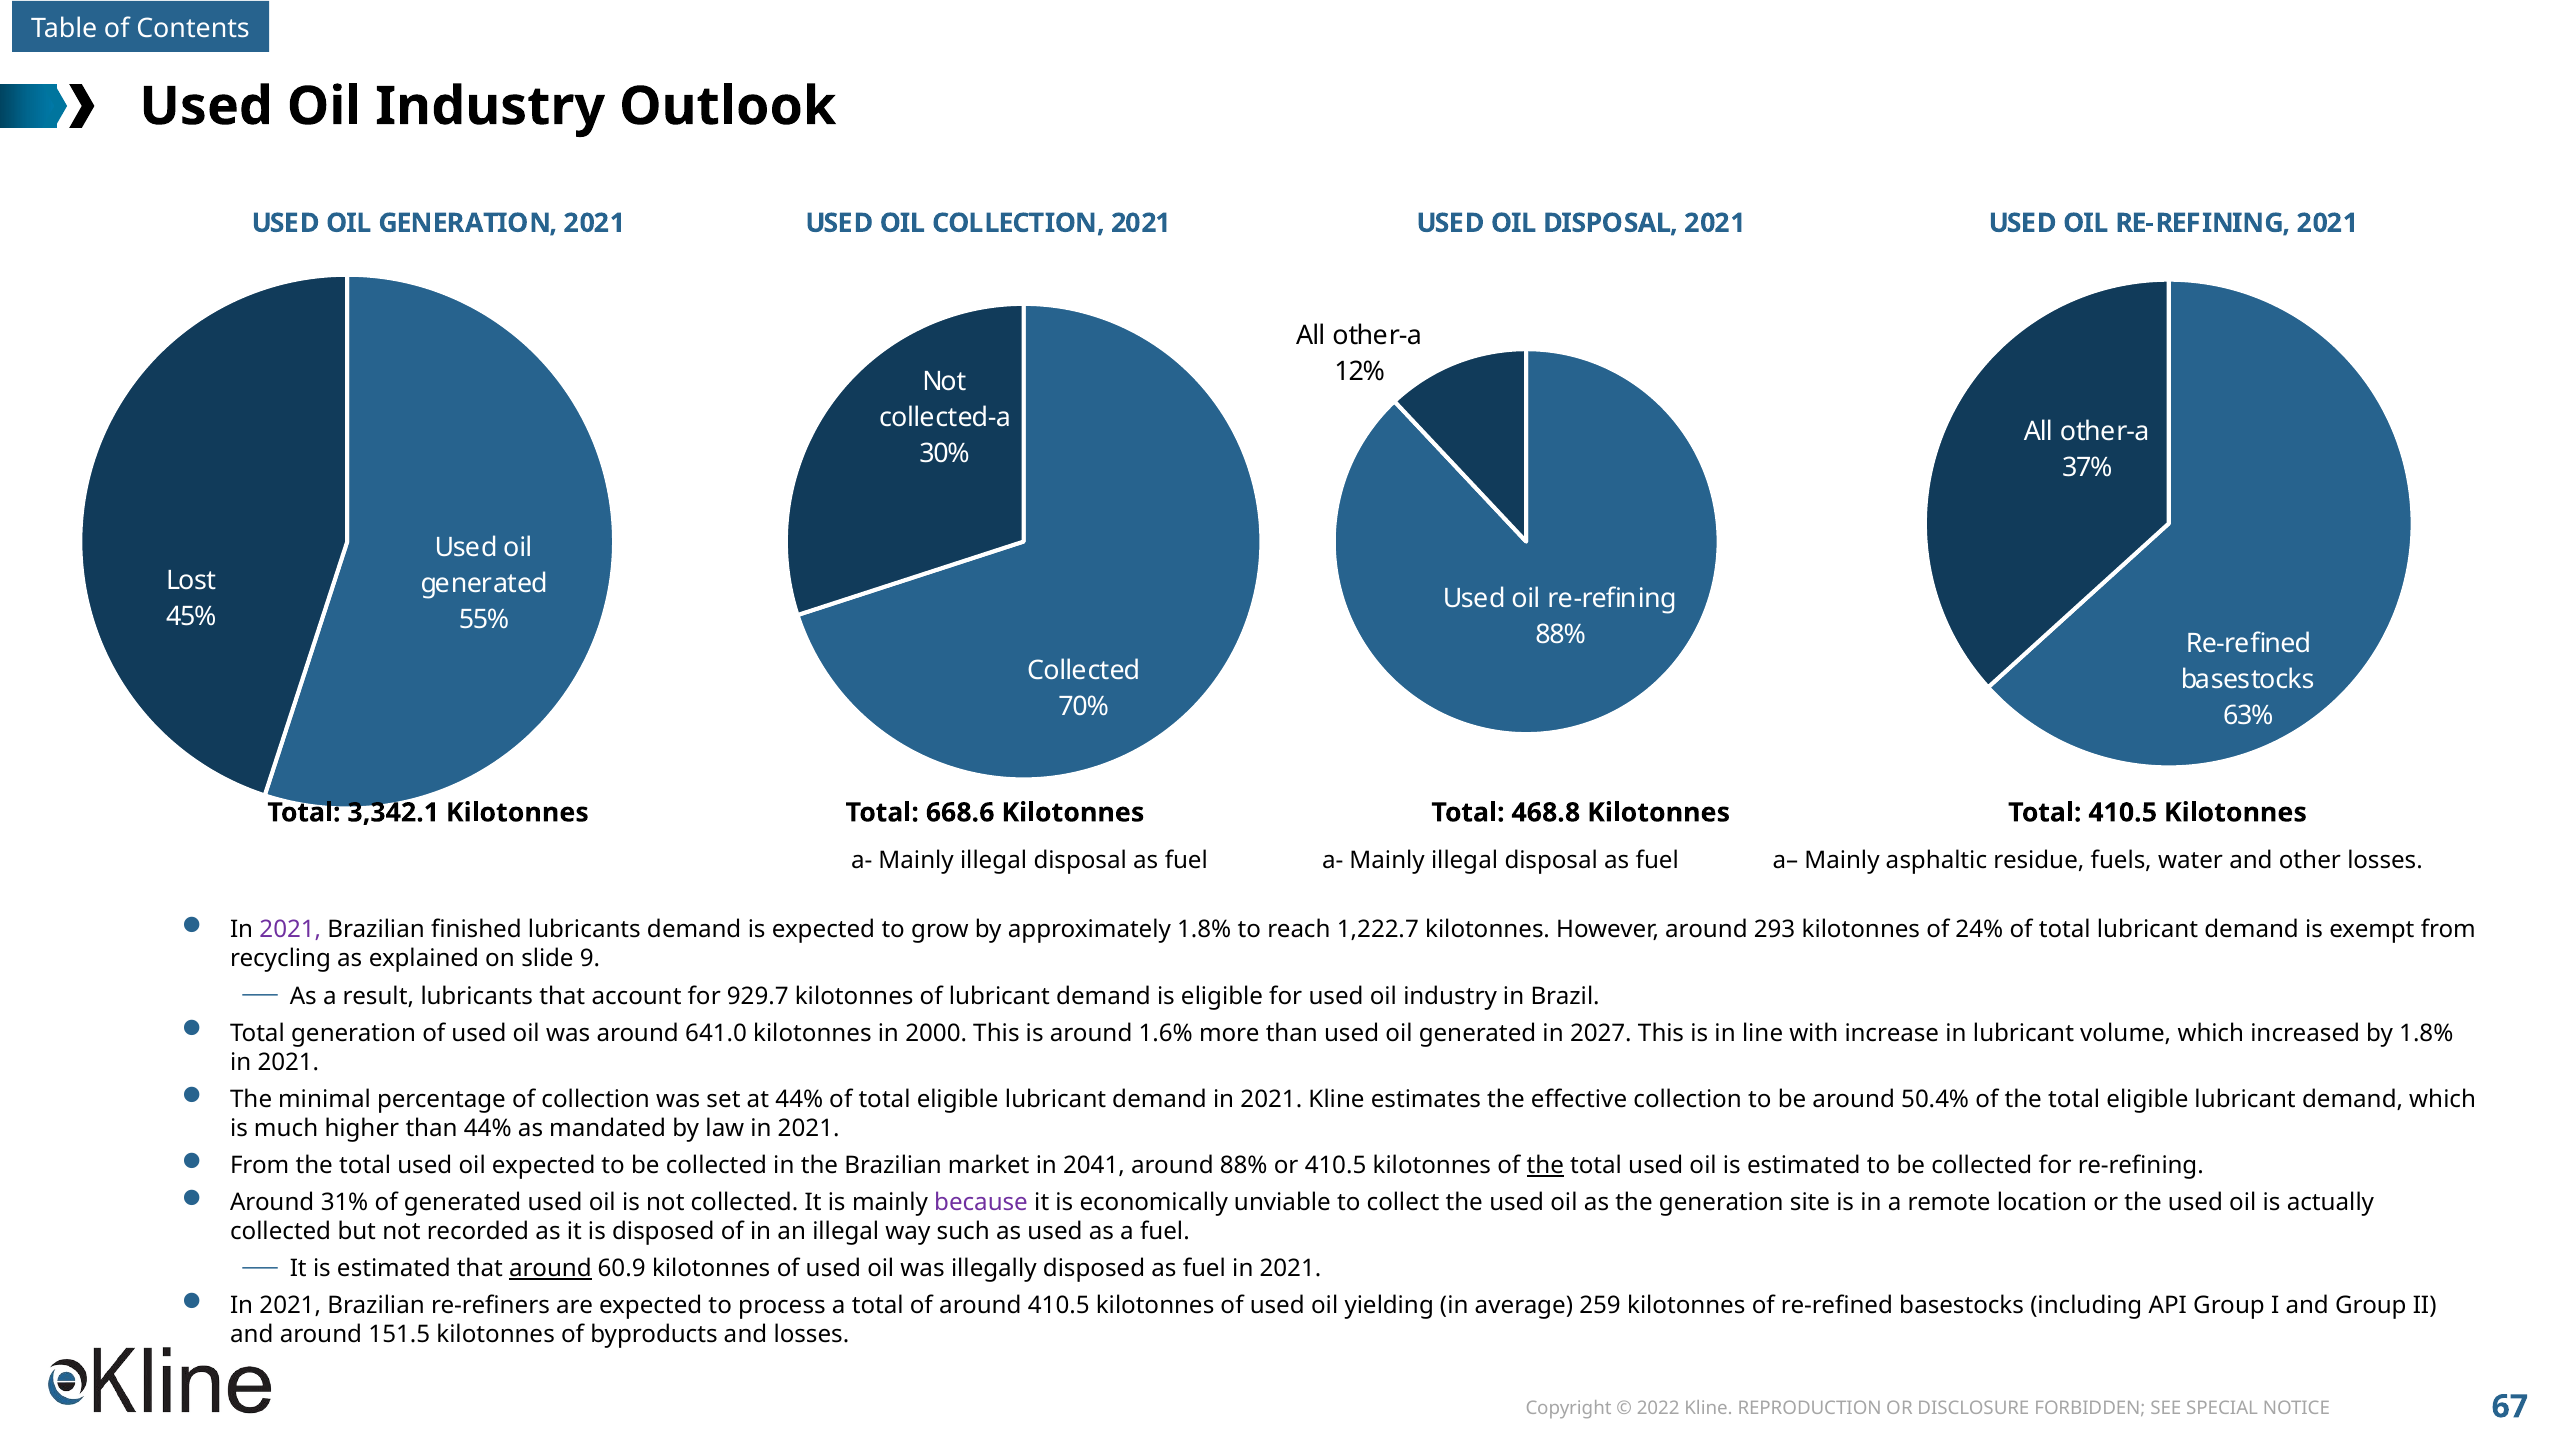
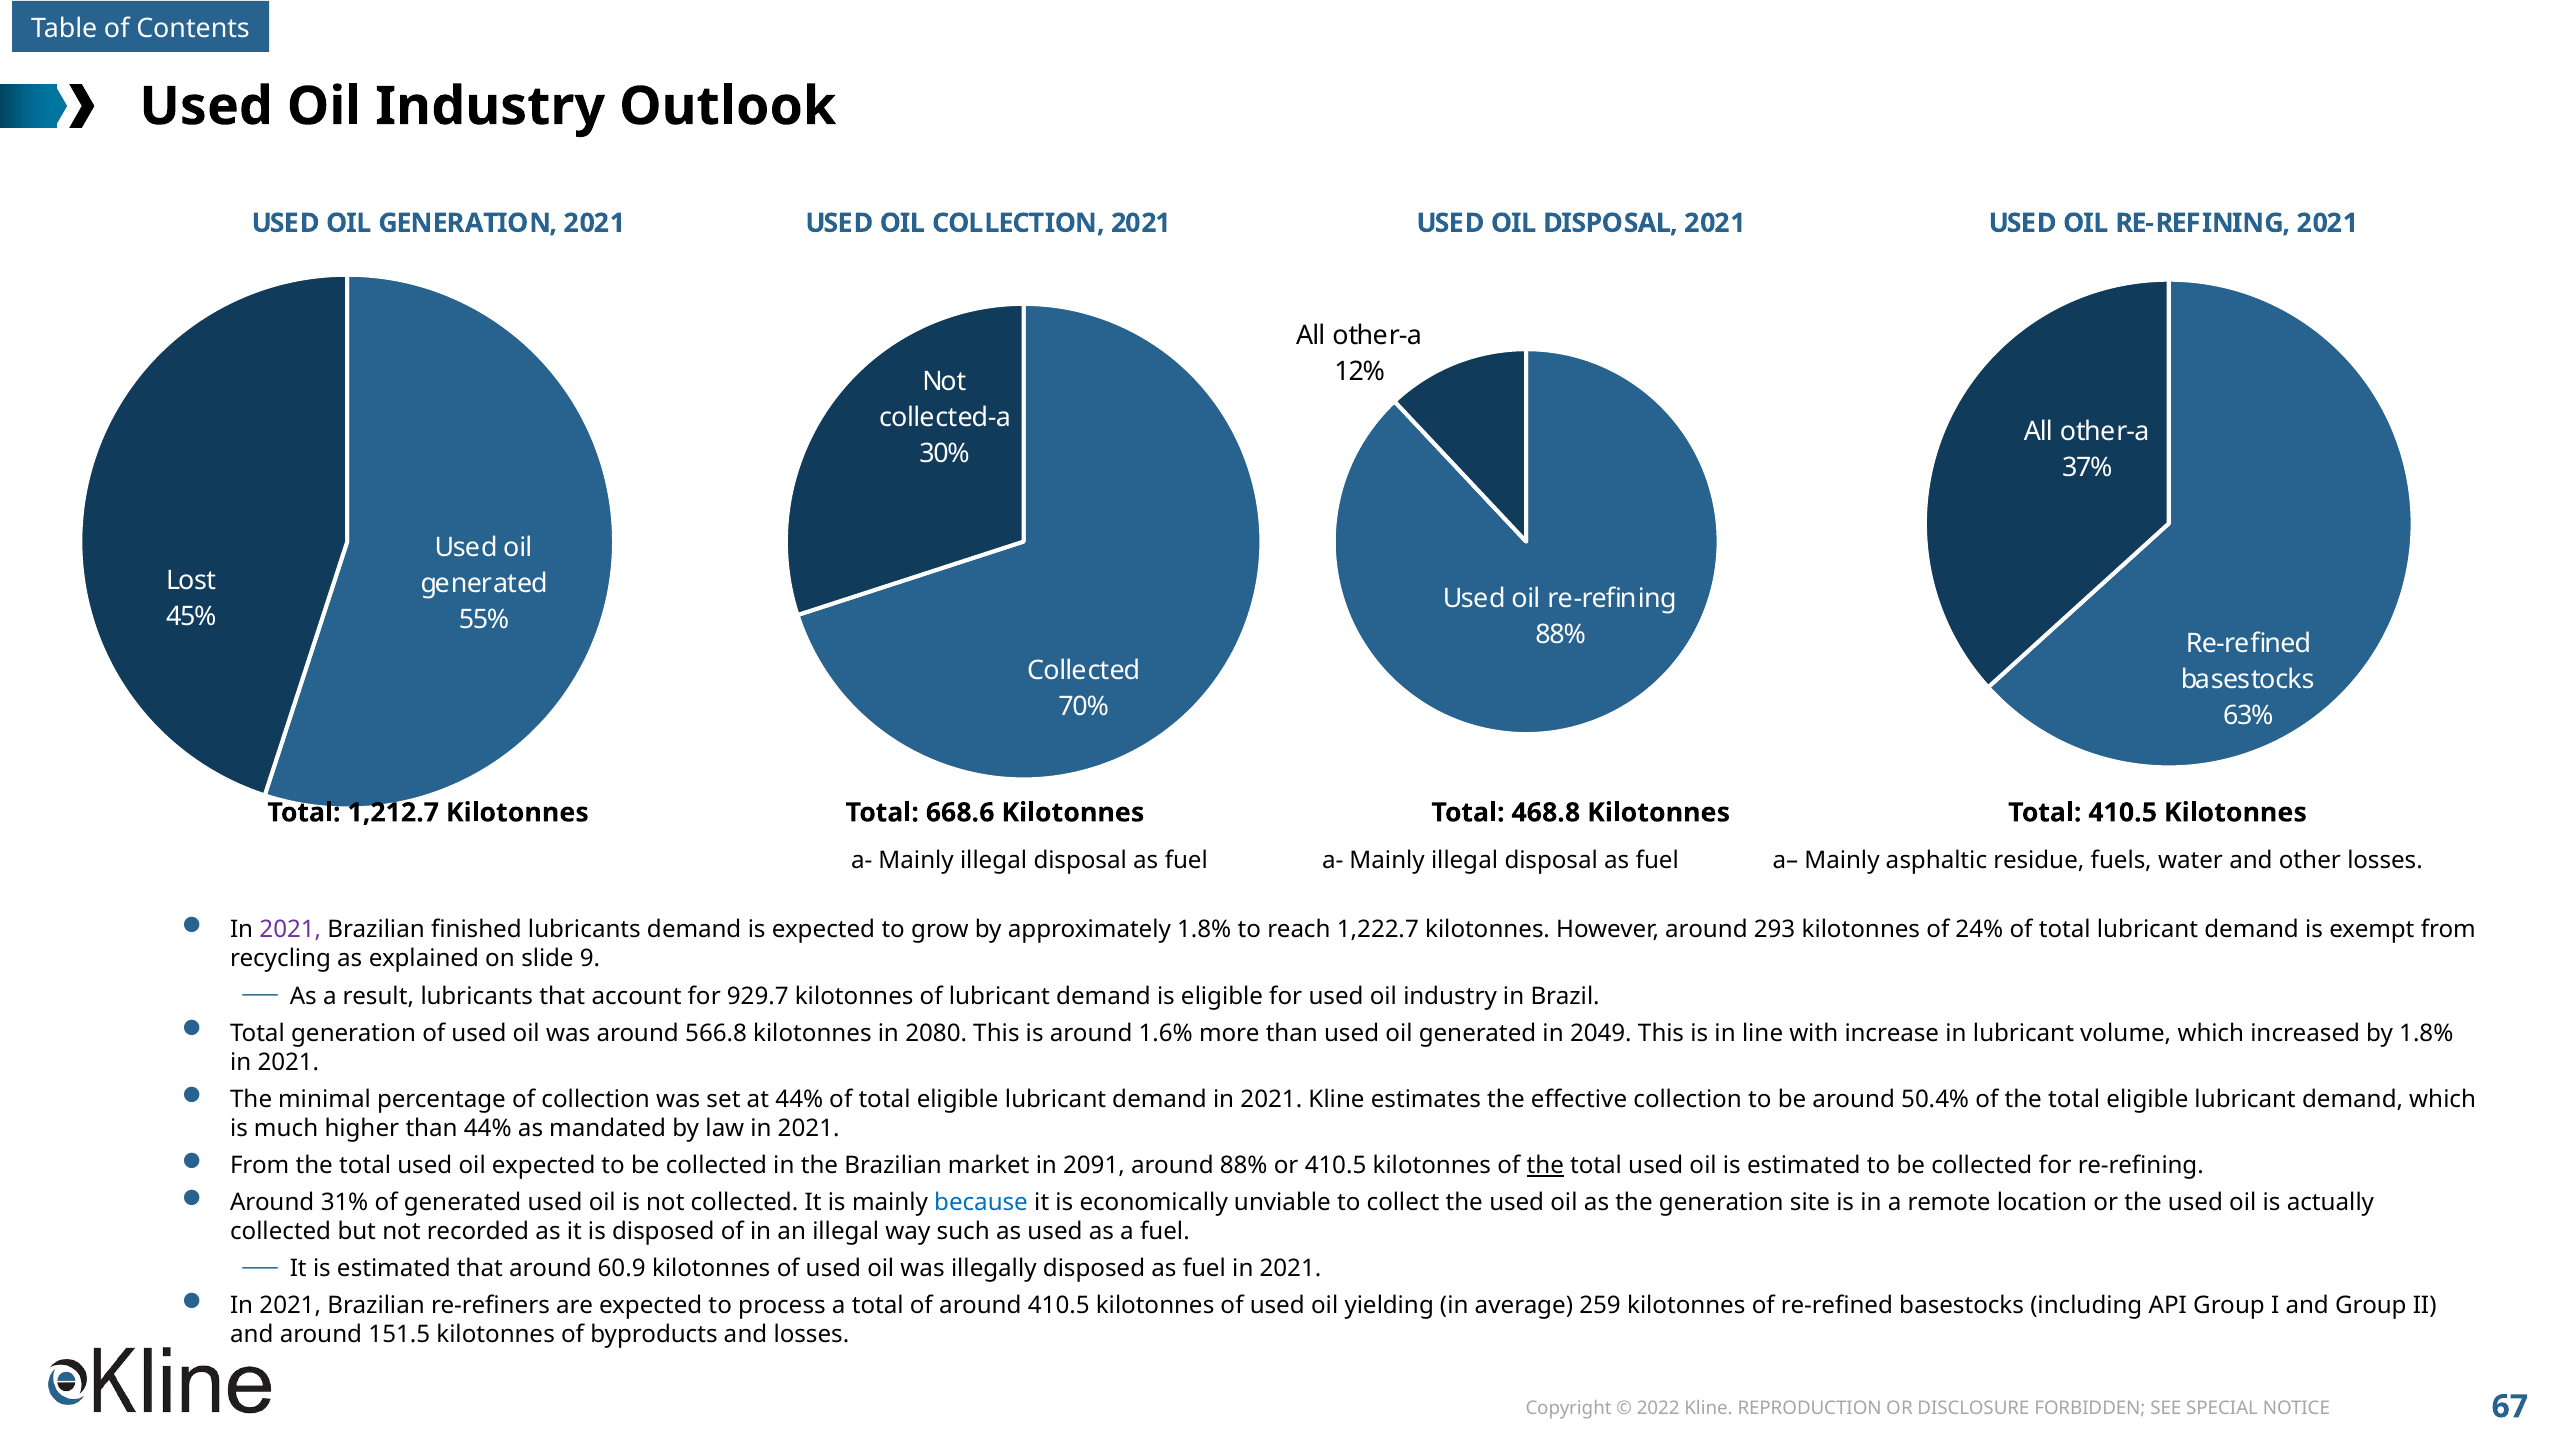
3,342.1: 3,342.1 -> 1,212.7 (393, 813)
641.0: 641.0 -> 566.8 (716, 1033)
2000: 2000 -> 2080 (936, 1033)
2027: 2027 -> 2049 (1601, 1033)
2041: 2041 -> 2091 (1094, 1166)
because colour: purple -> blue (981, 1203)
around underline: present -> none (550, 1269)
